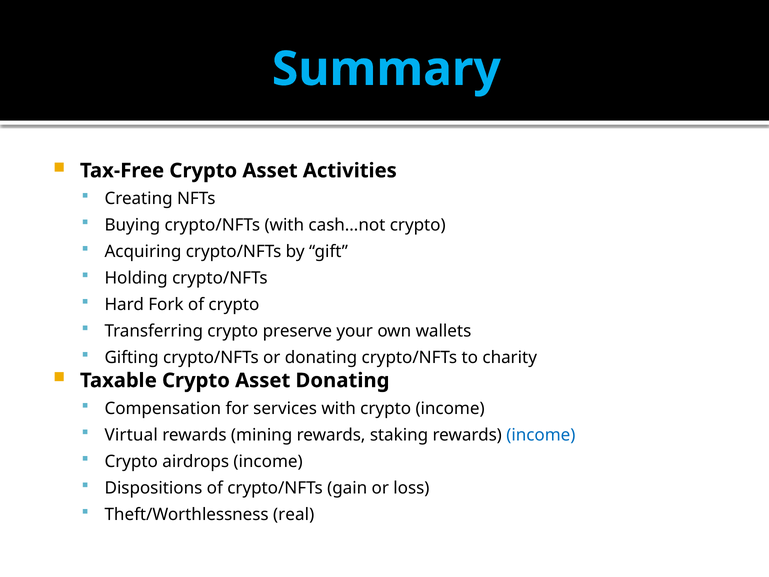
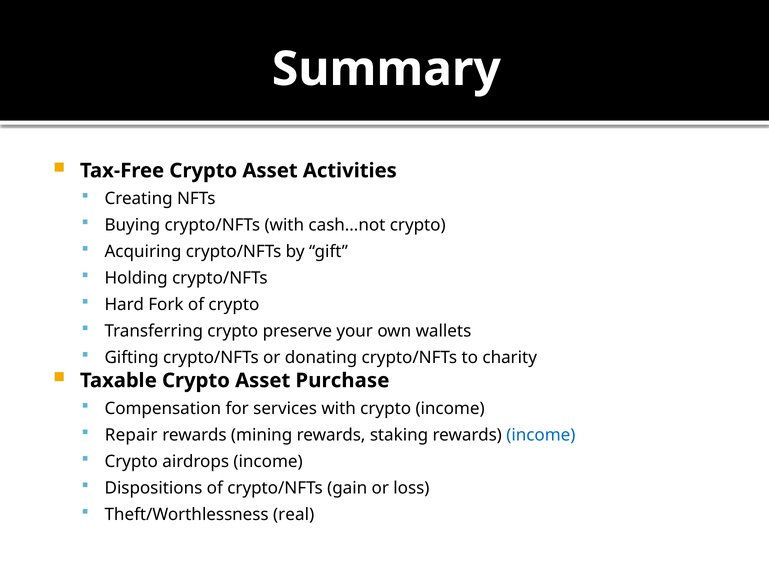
Summary colour: light blue -> white (386, 69)
Asset Donating: Donating -> Purchase (342, 380)
Virtual: Virtual -> Repair (131, 435)
